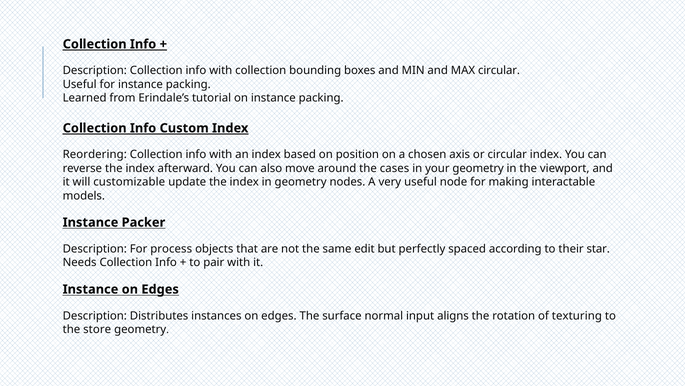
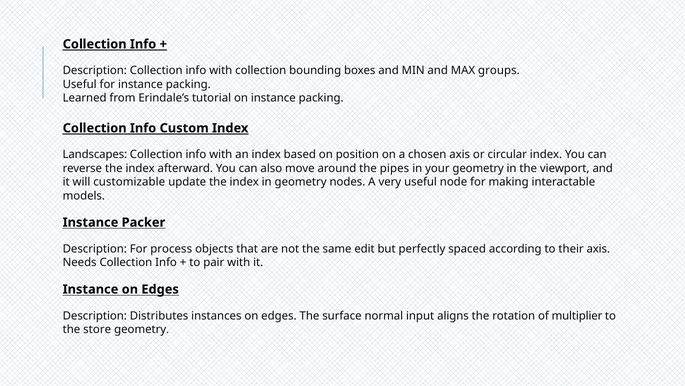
MAX circular: circular -> groups (499, 71)
Reordering: Reordering -> Landscapes (95, 154)
cases: cases -> pipes (395, 168)
their star: star -> axis (598, 248)
texturing: texturing -> multiplier (577, 315)
